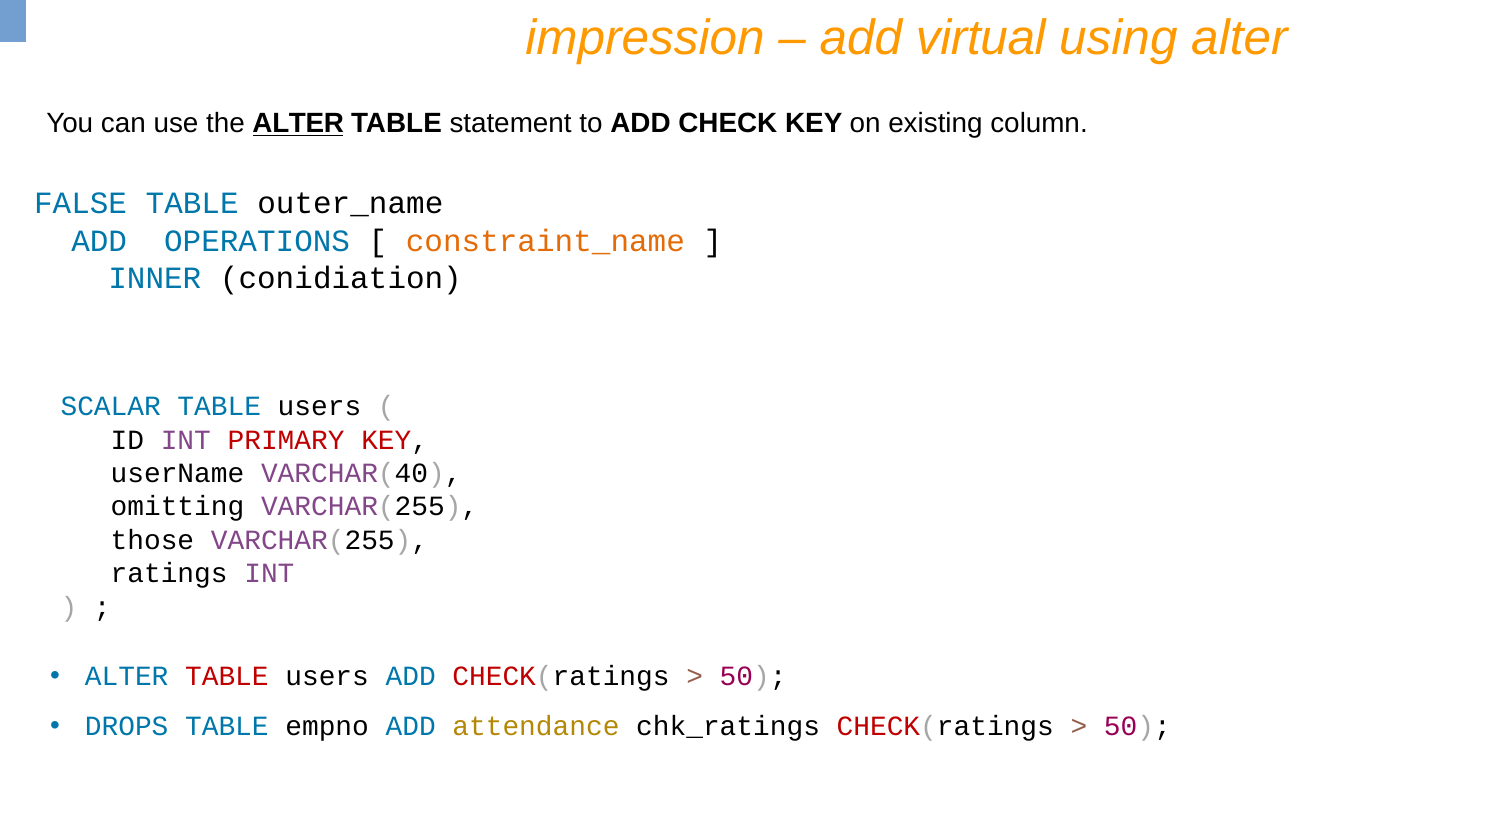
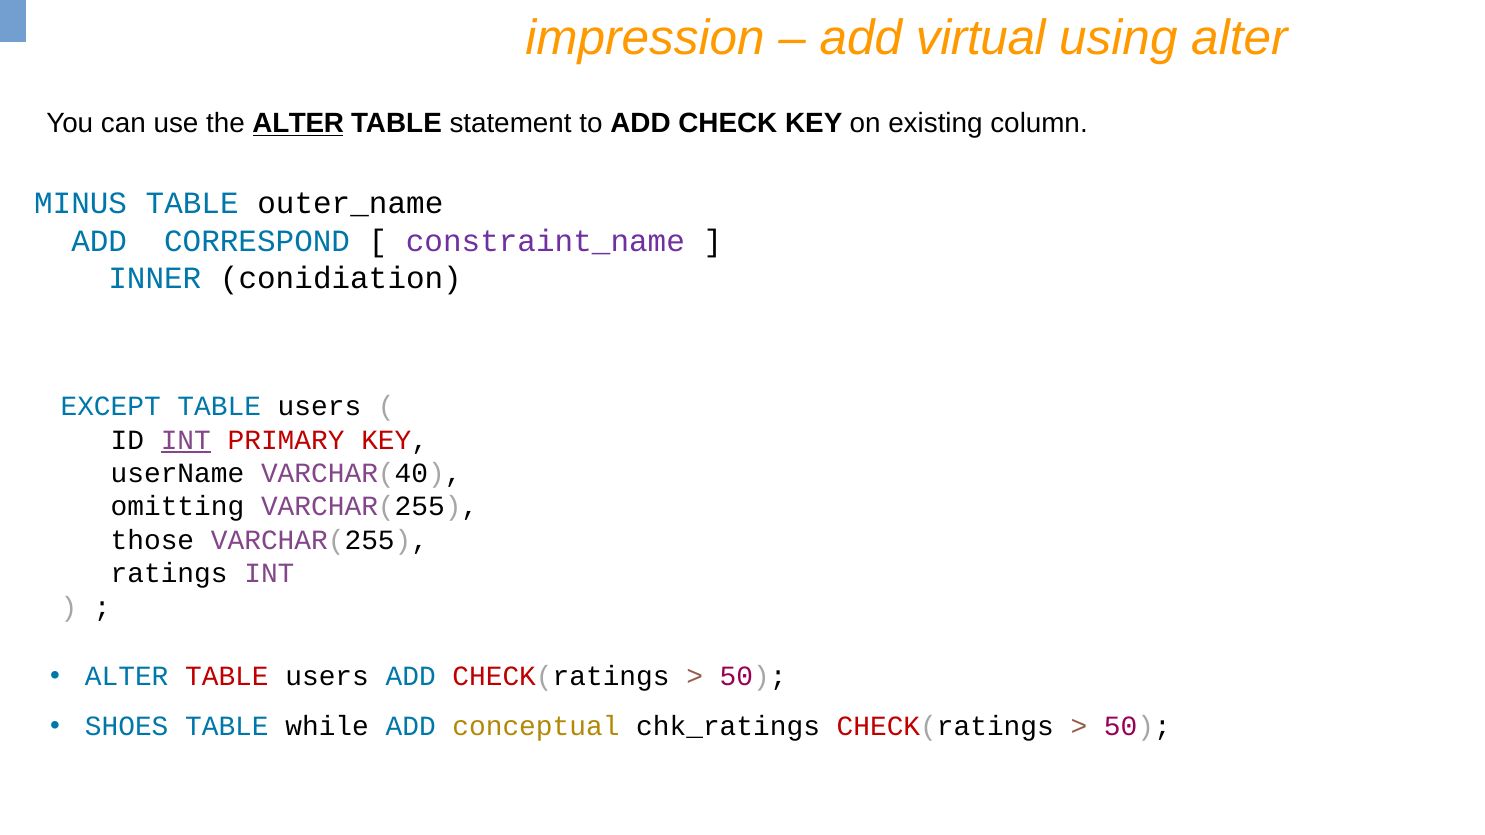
FALSE: FALSE -> MINUS (81, 204)
OPERATIONS: OPERATIONS -> CORRESPOND (257, 241)
constraint_name colour: orange -> purple (545, 241)
SCALAR: SCALAR -> EXCEPT (111, 407)
INT underline: none -> present (186, 440)
DROPS: DROPS -> SHOES (127, 727)
empno: empno -> while (327, 727)
attendance: attendance -> conceptual (536, 727)
